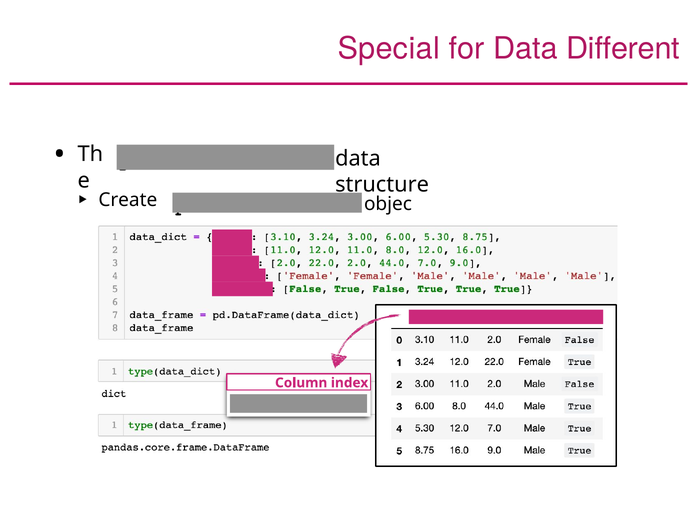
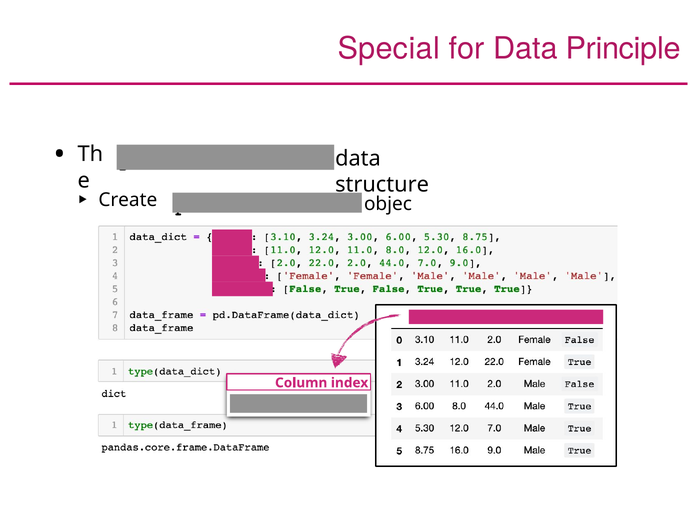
Different: Different -> Principle (623, 49)
